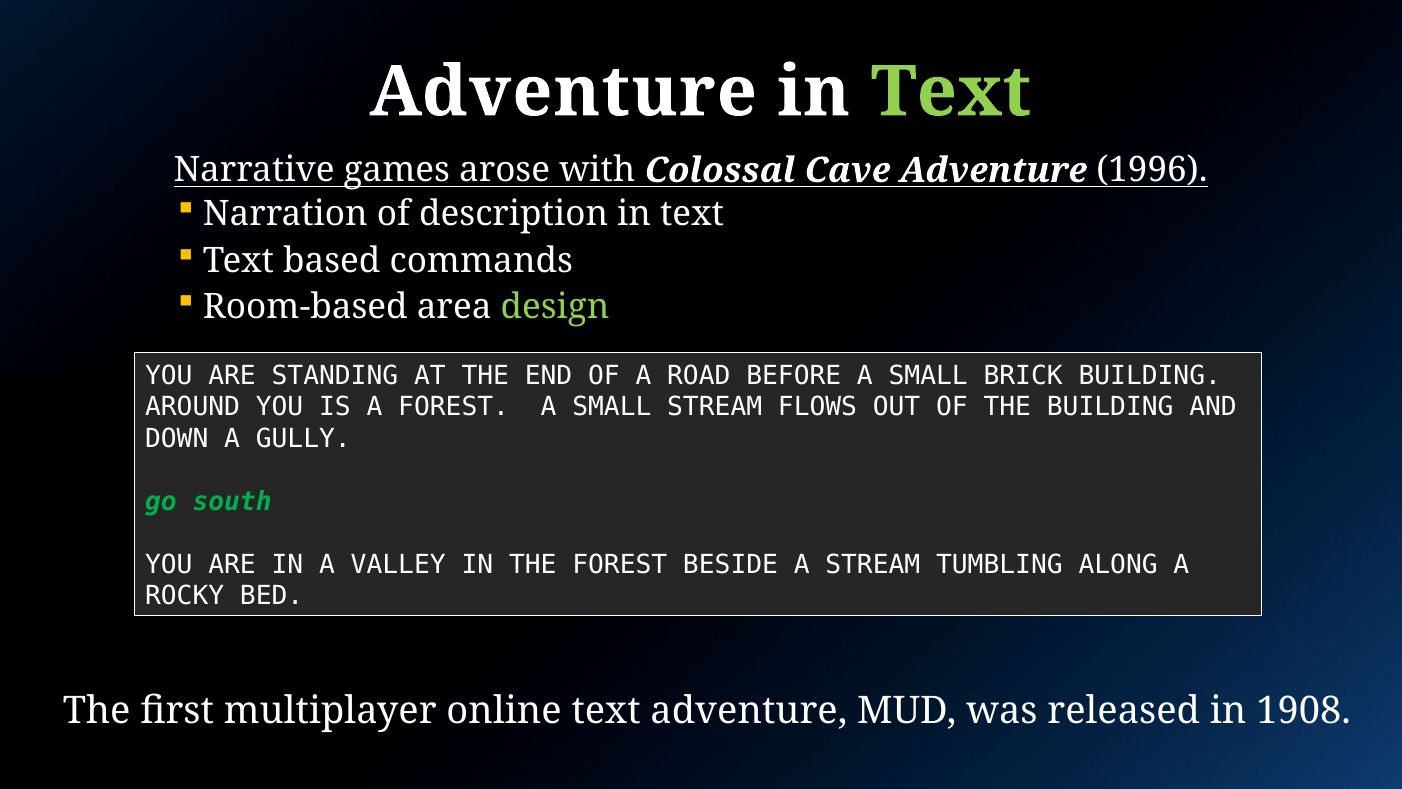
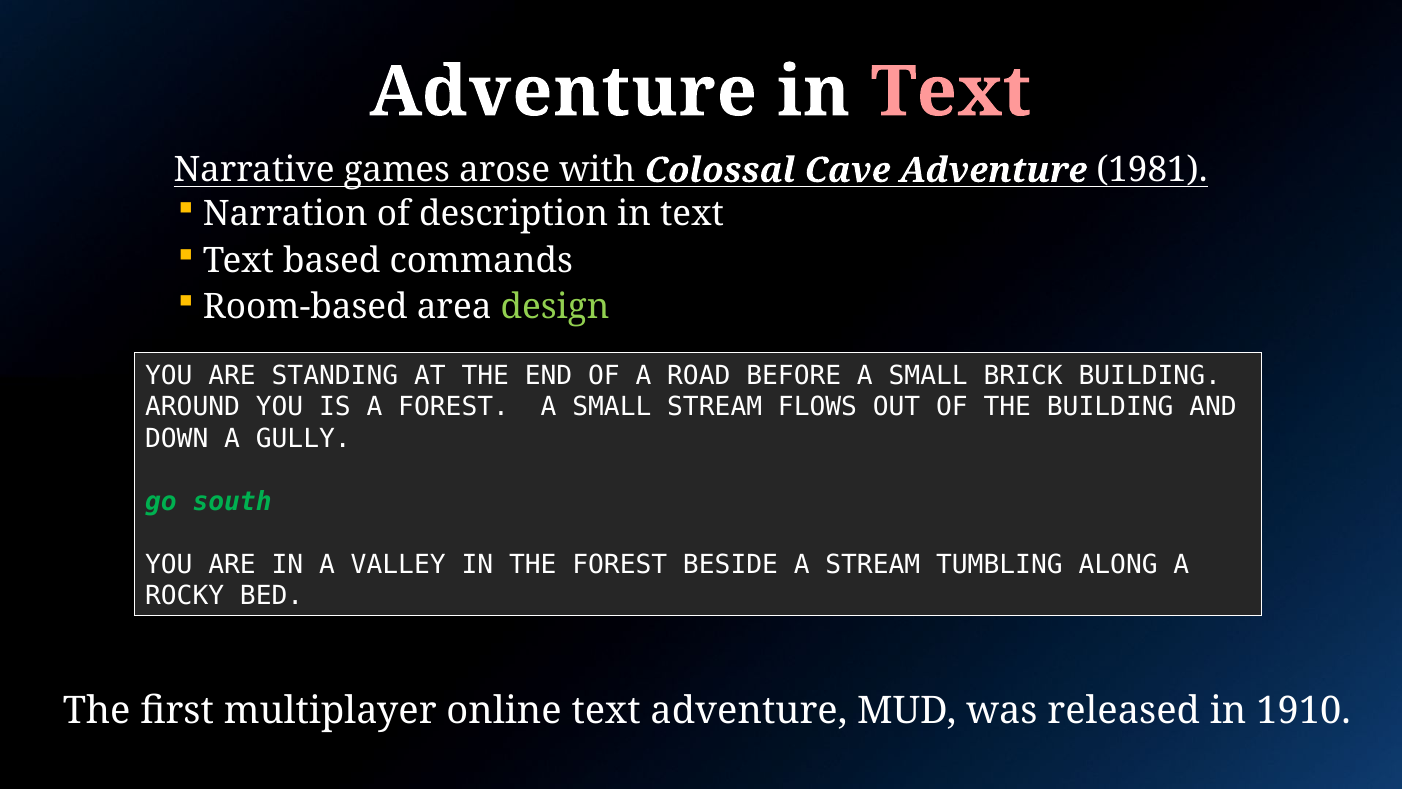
Text colour: light green -> pink (951, 92)
1996: 1996 -> 1981 (1152, 170)
1908: 1908 -> 1910 (1304, 711)
